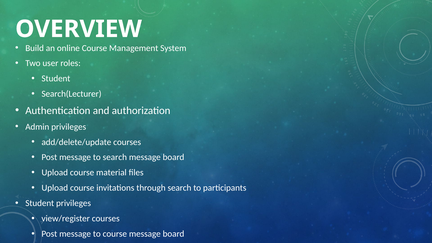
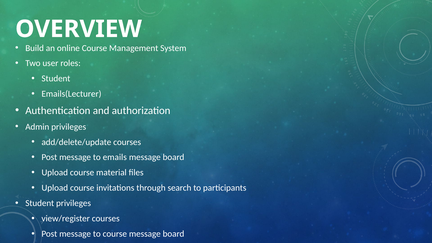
Search(Lecturer: Search(Lecturer -> Emails(Lecturer (71, 94)
to search: search -> emails (115, 157)
